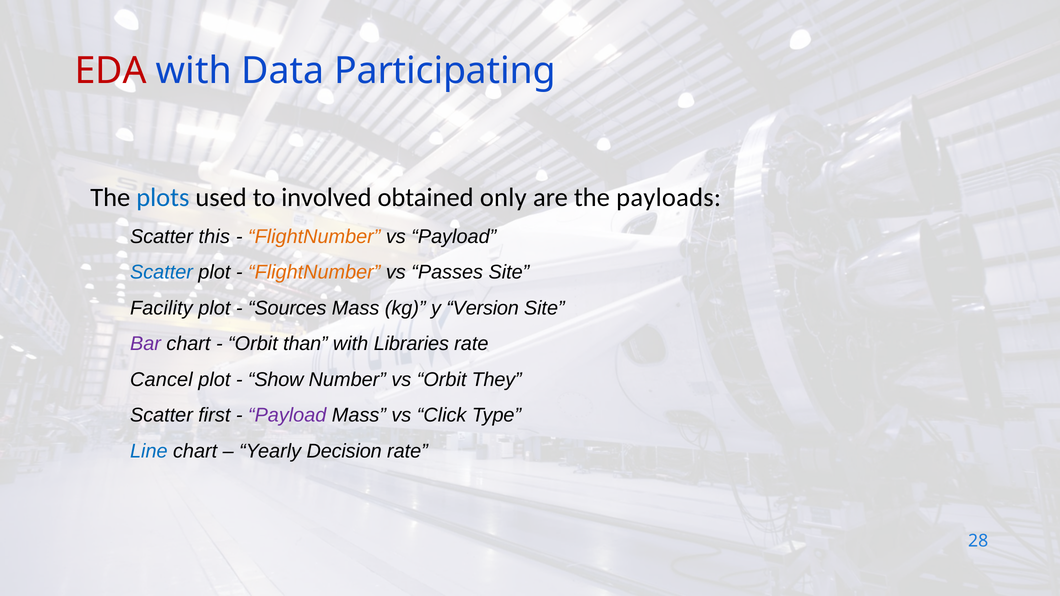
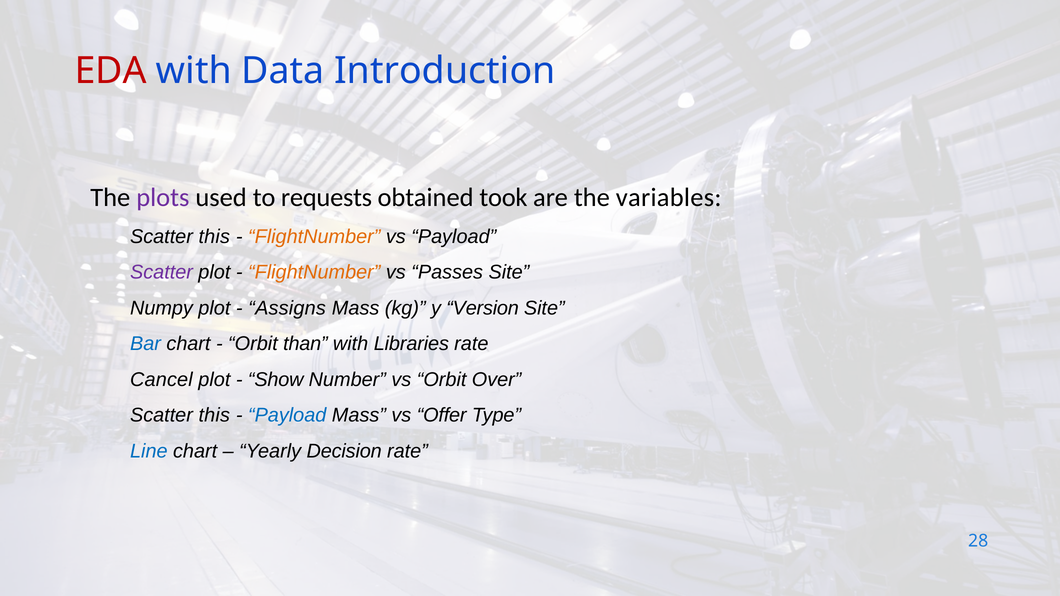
Participating: Participating -> Introduction (445, 71)
plots colour: blue -> purple (163, 197)
involved: involved -> requests (327, 197)
only: only -> took (504, 197)
payloads: payloads -> variables (669, 197)
Scatter colour: blue -> purple (161, 272)
Facility: Facility -> Numpy (161, 308)
Sources: Sources -> Assigns (287, 308)
Bar colour: purple -> blue (145, 344)
They: They -> Over (497, 380)
first: first -> this (214, 416)
Payload colour: purple -> blue (287, 416)
Click: Click -> Offer (442, 416)
